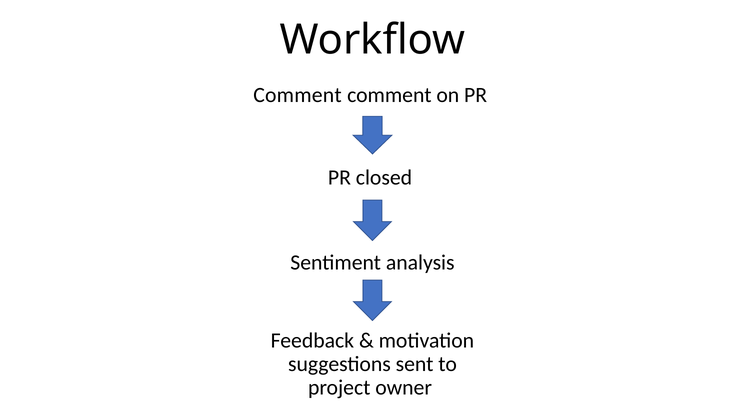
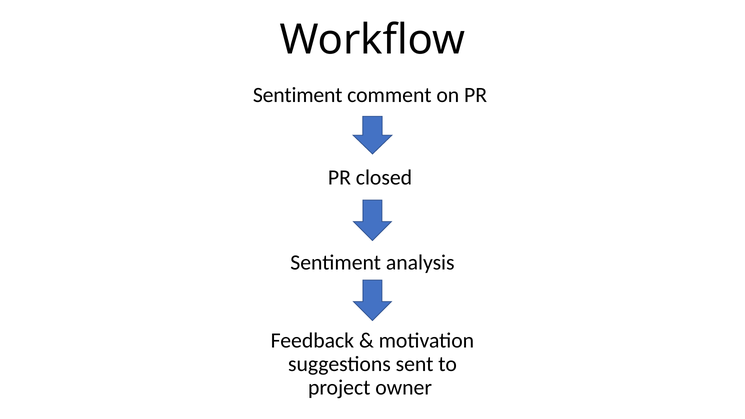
Comment: Comment -> Sentiment (298, 95)
